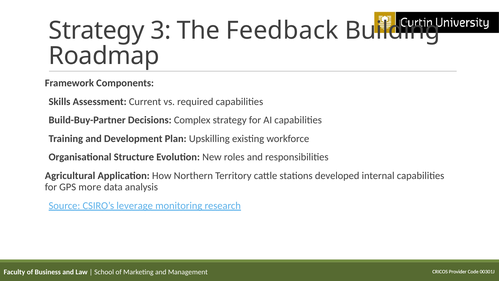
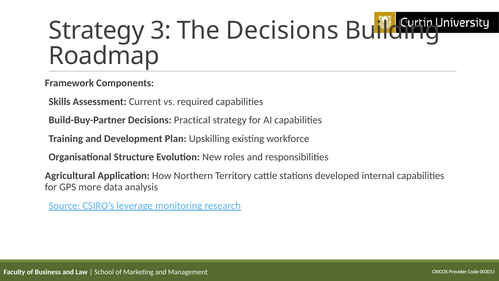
The Feedback: Feedback -> Decisions (282, 30)
Complex: Complex -> Practical (192, 120)
